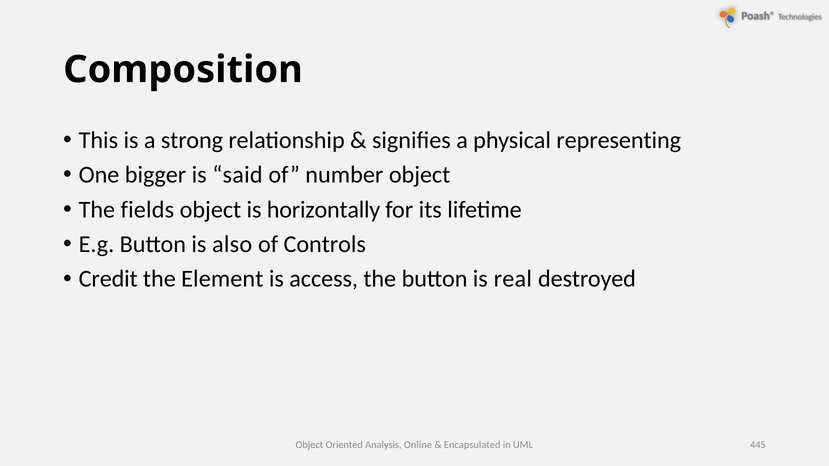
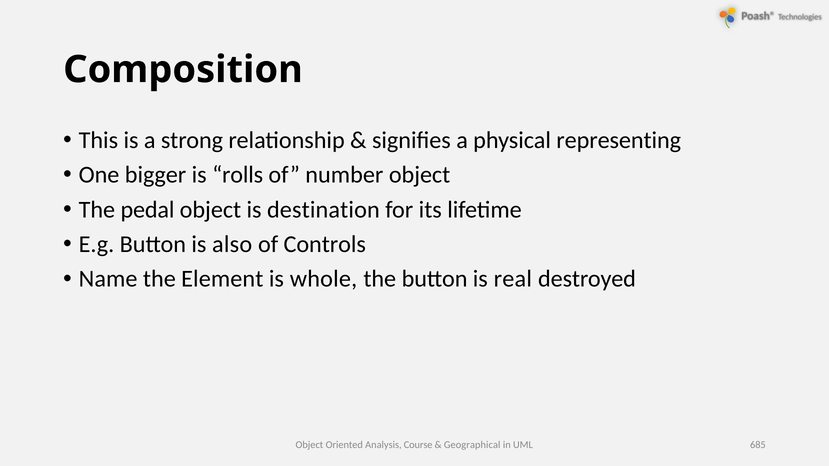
said: said -> rolls (238, 175)
fields: fields -> pedal (148, 210)
horizontally: horizontally -> destination (323, 210)
Credit: Credit -> Name (108, 279)
access: access -> whole (324, 279)
Online: Online -> Course (418, 445)
Encapsulated: Encapsulated -> Geographical (472, 445)
445: 445 -> 685 (758, 445)
